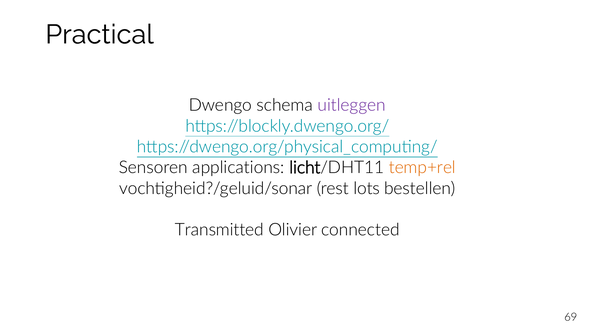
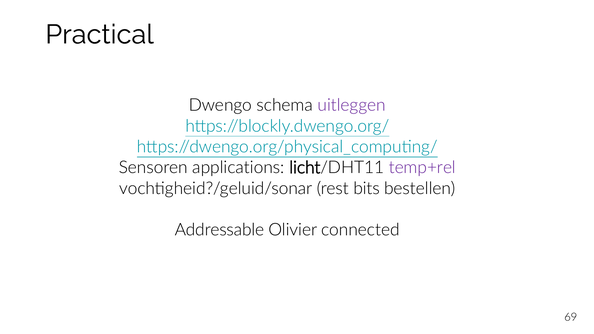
temp+rel colour: orange -> purple (422, 168)
lots: lots -> bits (367, 188)
Transmitted: Transmitted -> Addressable (219, 230)
